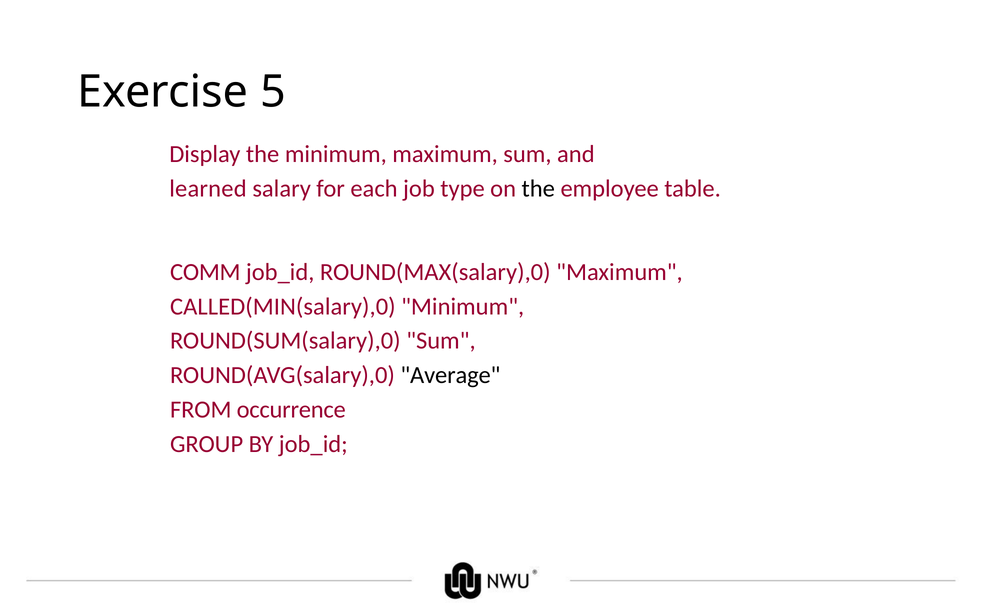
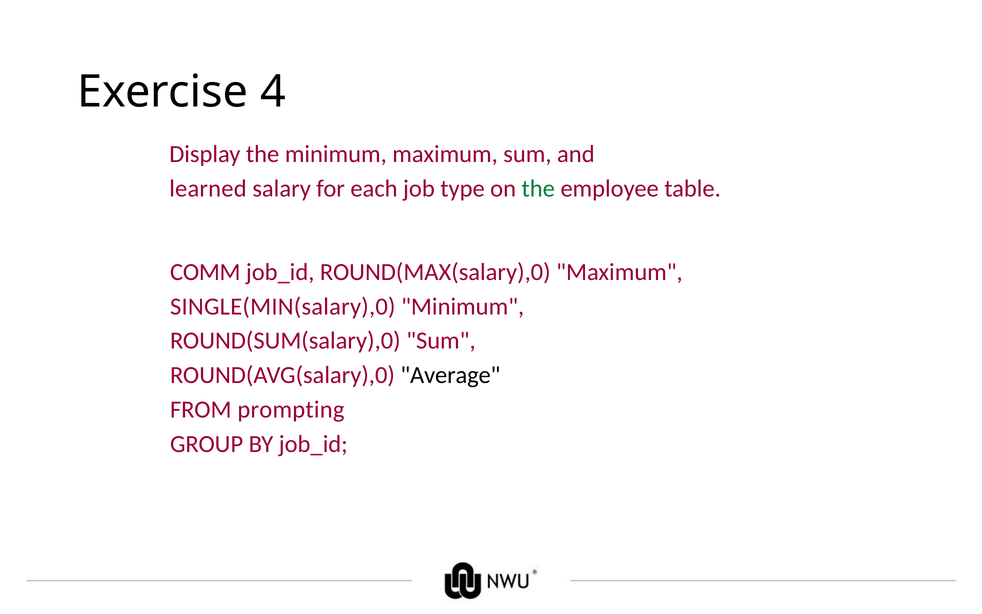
5: 5 -> 4 (273, 92)
the colour: black -> green (538, 188)
CALLED(MIN(salary),0: CALLED(MIN(salary),0 -> SINGLE(MIN(salary),0 (283, 306)
occurrence: occurrence -> prompting (291, 409)
